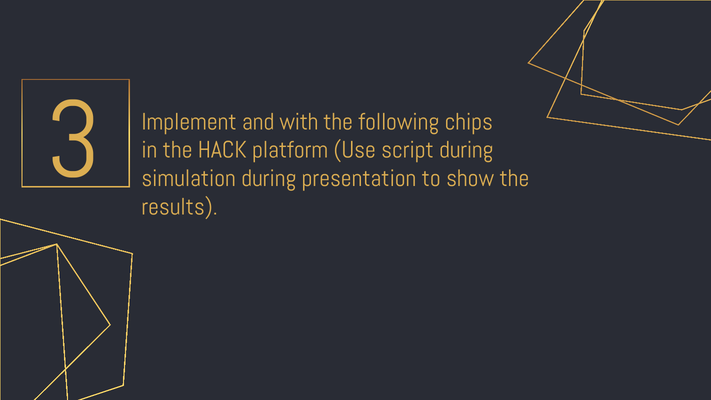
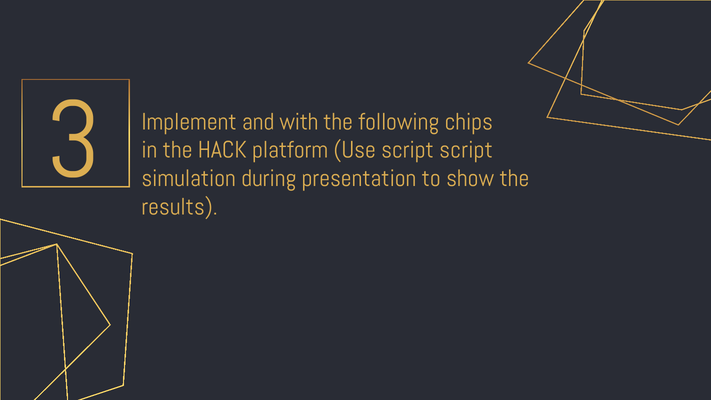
script during: during -> script (466, 150)
